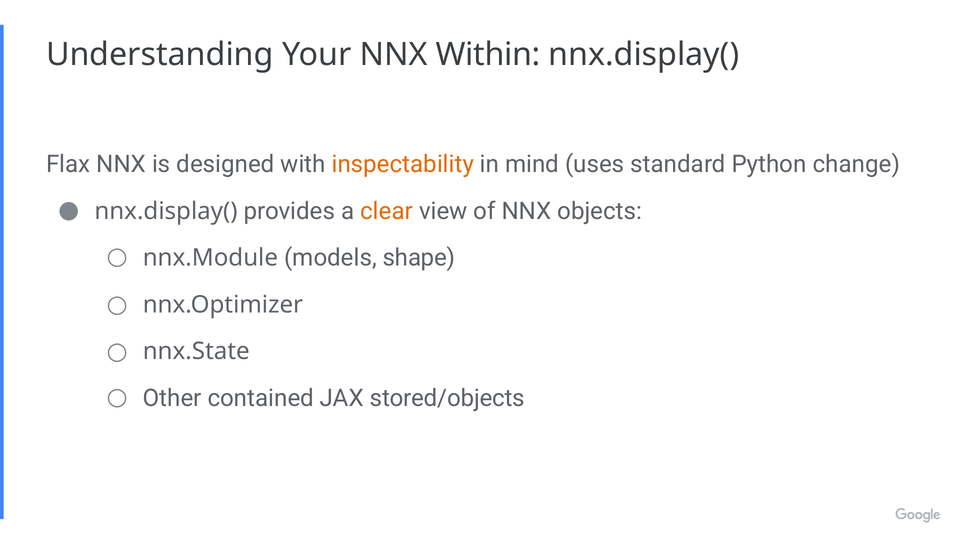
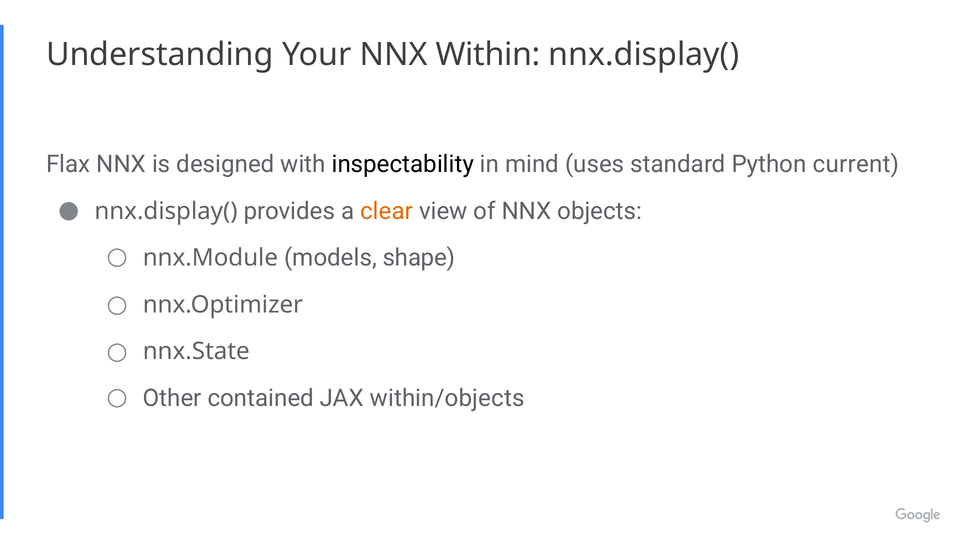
inspectability colour: orange -> black (403, 164)
change: change -> current (856, 164)
stored/objects: stored/objects -> within/objects (447, 398)
